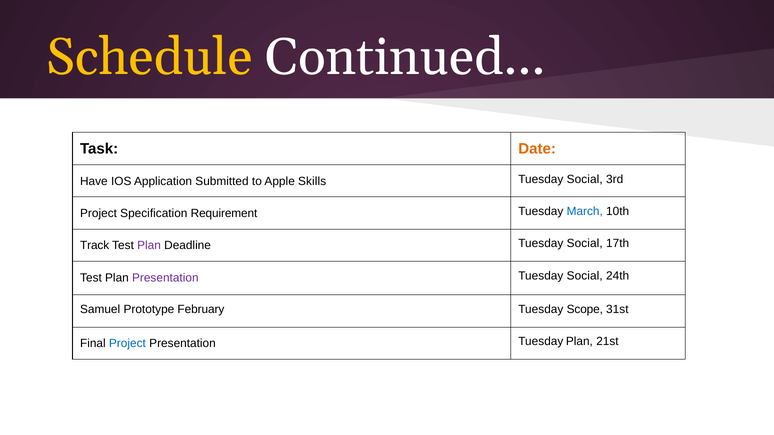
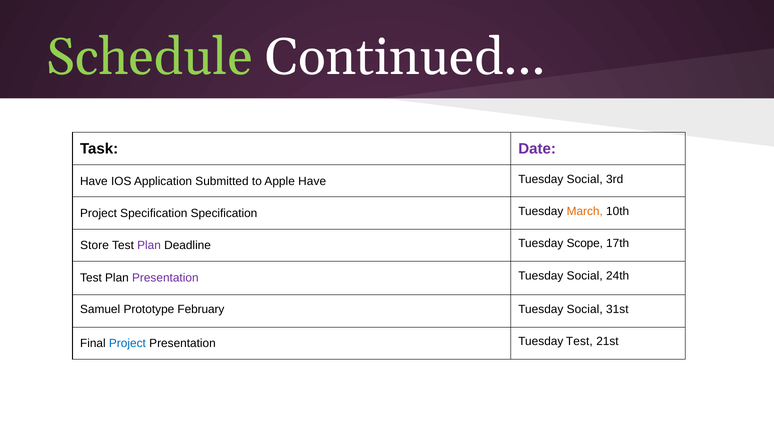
Schedule colour: yellow -> light green (150, 57)
Date colour: orange -> purple (537, 149)
Apple Skills: Skills -> Have (312, 181)
Specification Requirement: Requirement -> Specification (224, 214)
March colour: blue -> orange (585, 212)
Track: Track -> Store (95, 246)
Deadline Tuesday Social: Social -> Scope (585, 244)
Scope: Scope -> Social (585, 310)
Tuesday Plan: Plan -> Test (579, 342)
